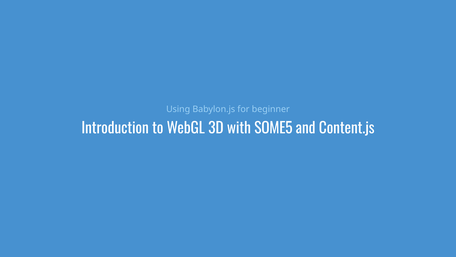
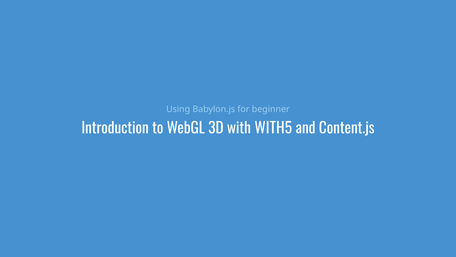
SOME5: SOME5 -> WITH5 (273, 128)
